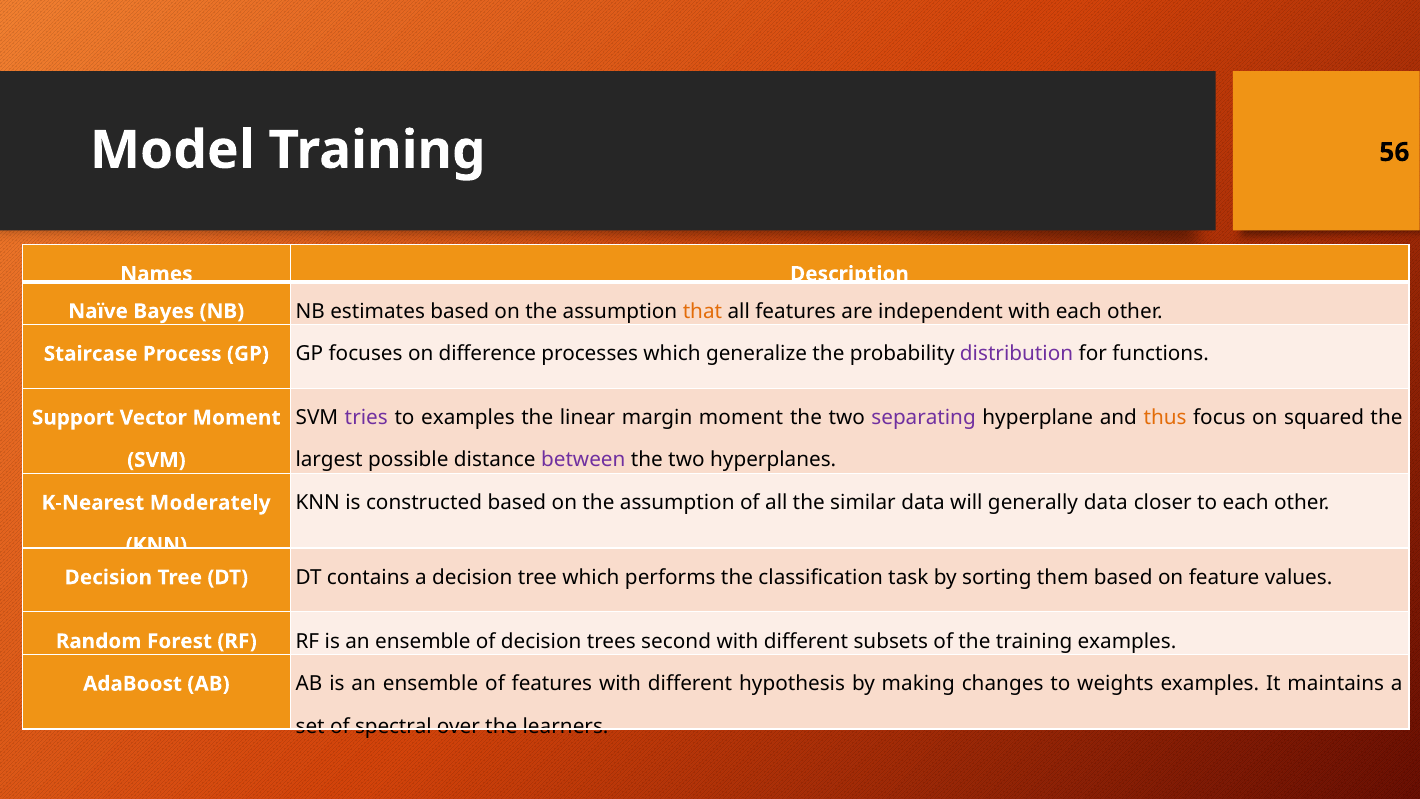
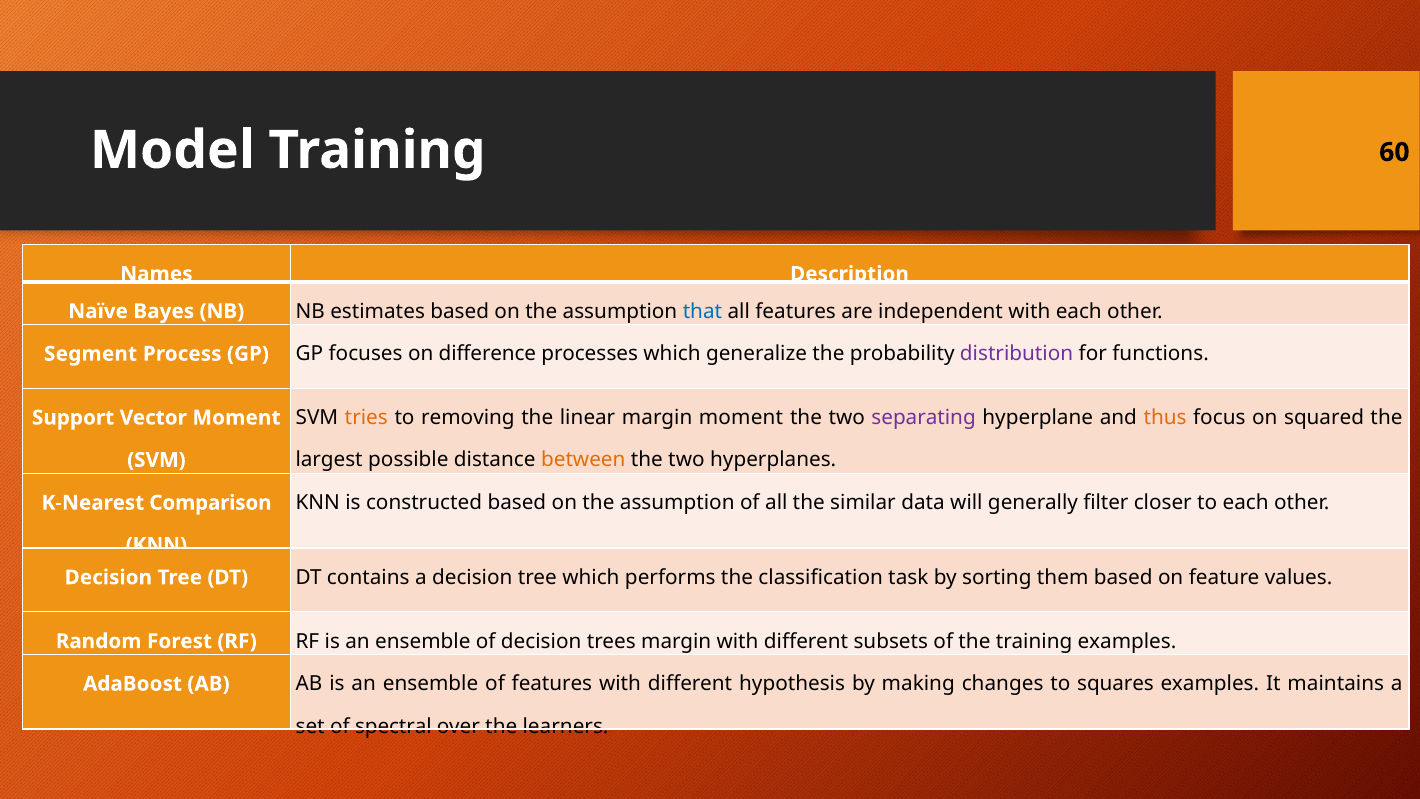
56: 56 -> 60 (1394, 152)
that colour: orange -> blue (702, 311)
Staircase: Staircase -> Segment (91, 354)
tries colour: purple -> orange (366, 418)
to examples: examples -> removing (468, 418)
between colour: purple -> orange (583, 460)
generally data: data -> filter (1106, 503)
Moderately: Moderately -> Comparison (210, 503)
trees second: second -> margin (676, 641)
weights: weights -> squares (1116, 684)
